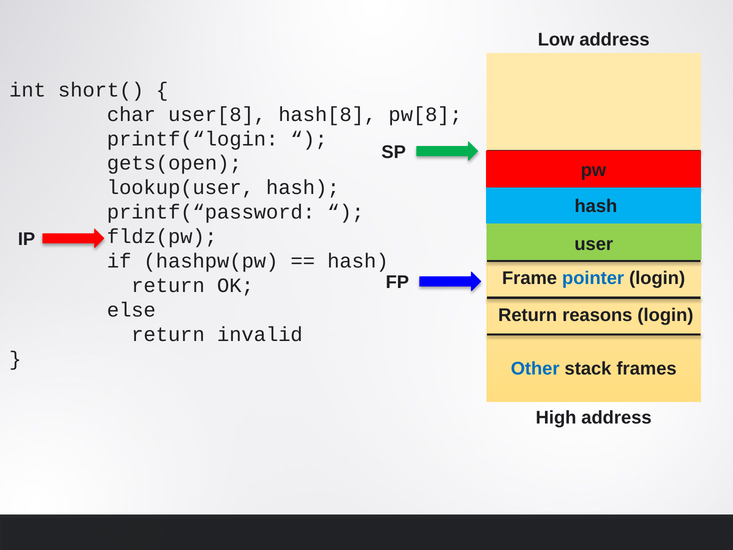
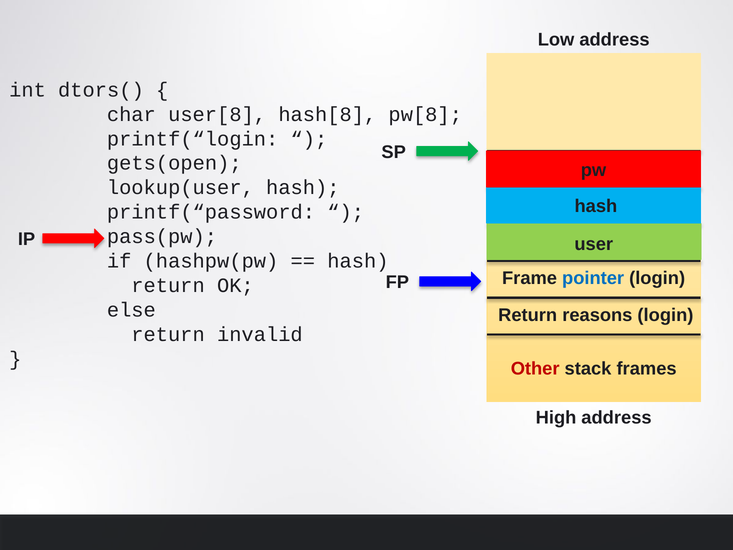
short(: short( -> dtors( (101, 90)
fldz(pw: fldz(pw -> pass(pw (162, 236)
Other colour: blue -> red (535, 368)
